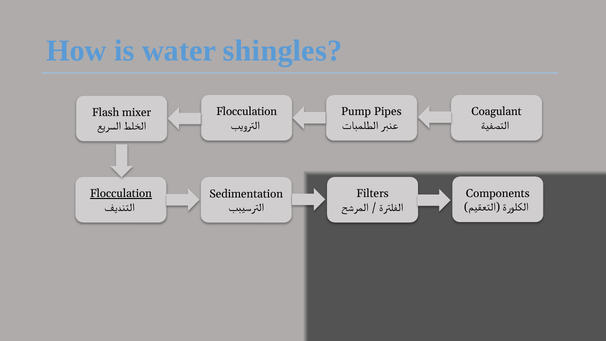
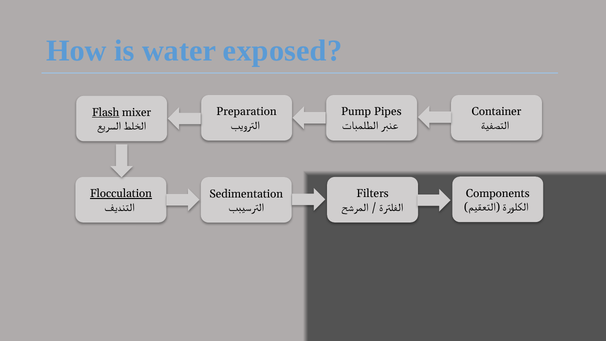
shingles: shingles -> exposed (283, 51)
Flocculation: Flocculation -> Preparation (246, 112)
Coagulant: Coagulant -> Container (496, 112)
Flash underline: none -> present (106, 112)
